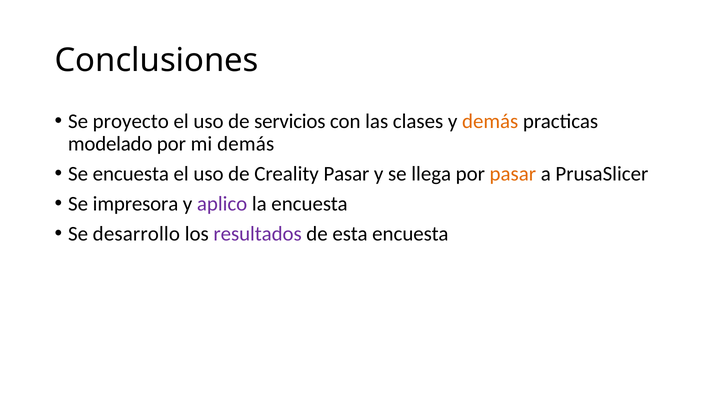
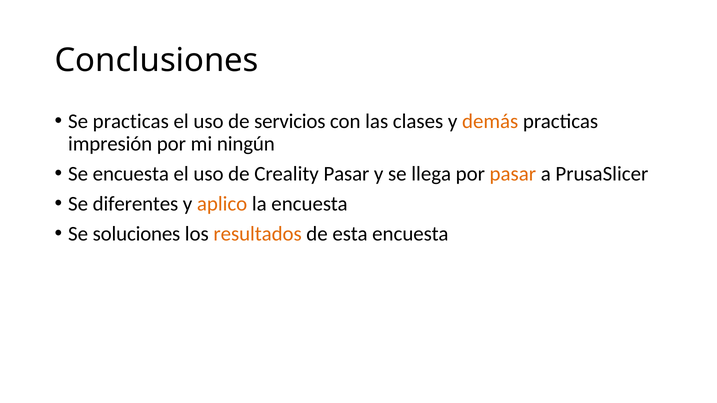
Se proyecto: proyecto -> practicas (131, 121)
modelado: modelado -> impresión (110, 144)
mi demás: demás -> ningún (246, 144)
impresora: impresora -> diferentes (136, 204)
aplico colour: purple -> orange (222, 204)
desarrollo: desarrollo -> soluciones (137, 234)
resultados colour: purple -> orange (258, 234)
